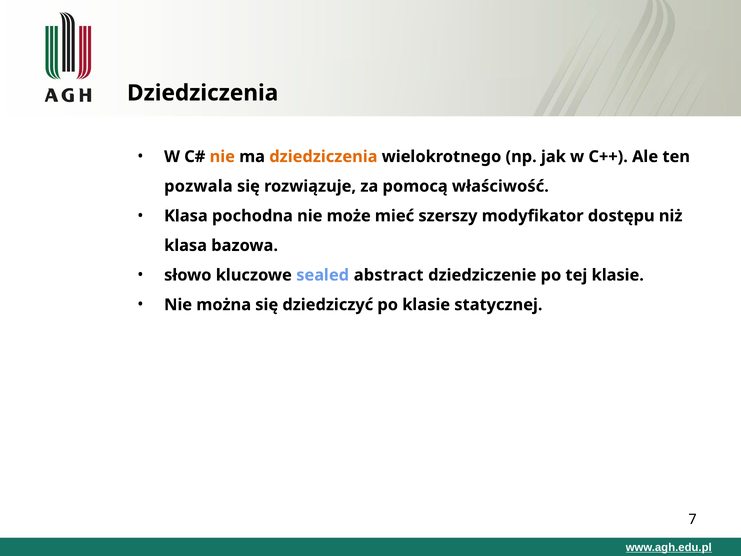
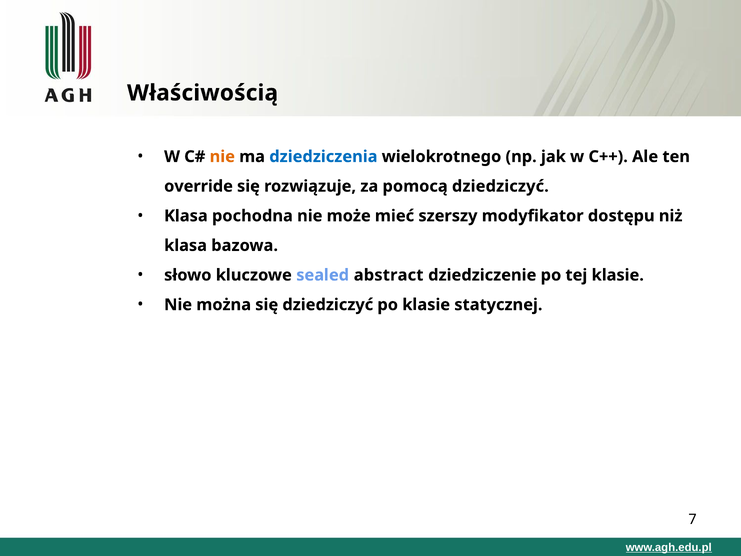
Dziedziczenia: Dziedziczenia -> Właściwością (203, 93)
dziedziczenia colour: orange -> blue (323, 157)
pozwala: pozwala -> override (199, 186)
pomocą właściwość: właściwość -> dziedziczyć (500, 186)
